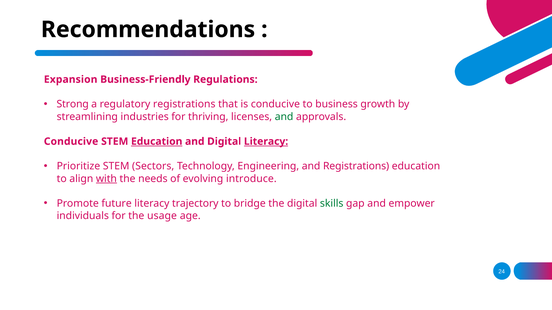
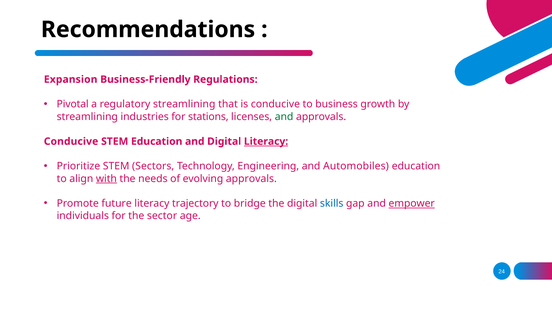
Strong: Strong -> Pivotal (73, 104)
regulatory registrations: registrations -> streamlining (184, 104)
thriving: thriving -> stations (208, 117)
Education underline: present -> none (157, 142)
and Registrations: Registrations -> Automobiles (356, 166)
evolving introduce: introduce -> approvals (251, 179)
skills colour: green -> blue (332, 204)
empower underline: none -> present (412, 204)
usage: usage -> sector (162, 216)
